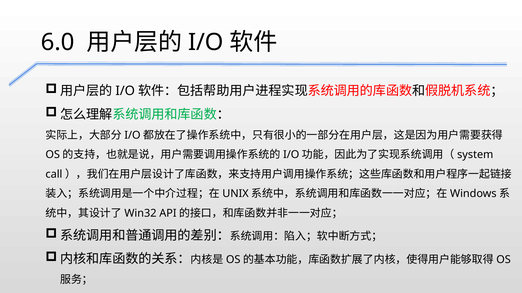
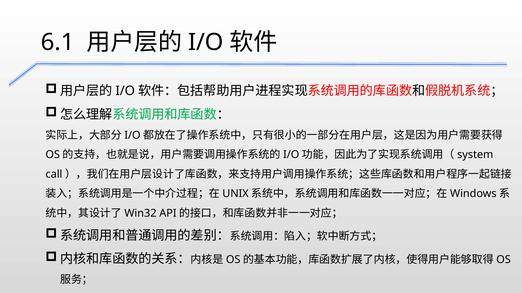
6.0: 6.0 -> 6.1 (58, 43)
